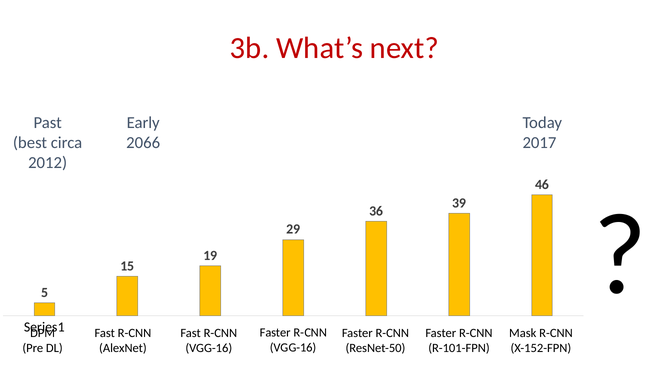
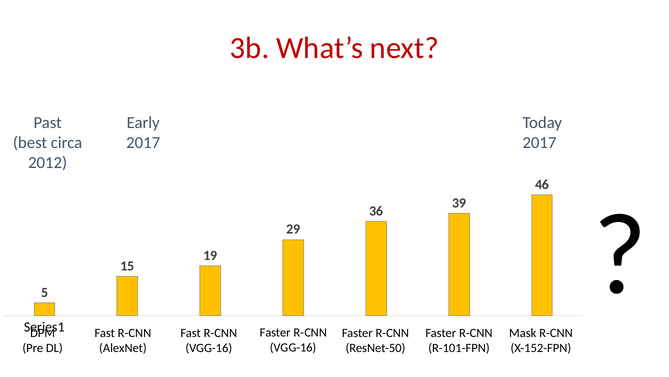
2066: 2066 -> 2017 (143, 142)
